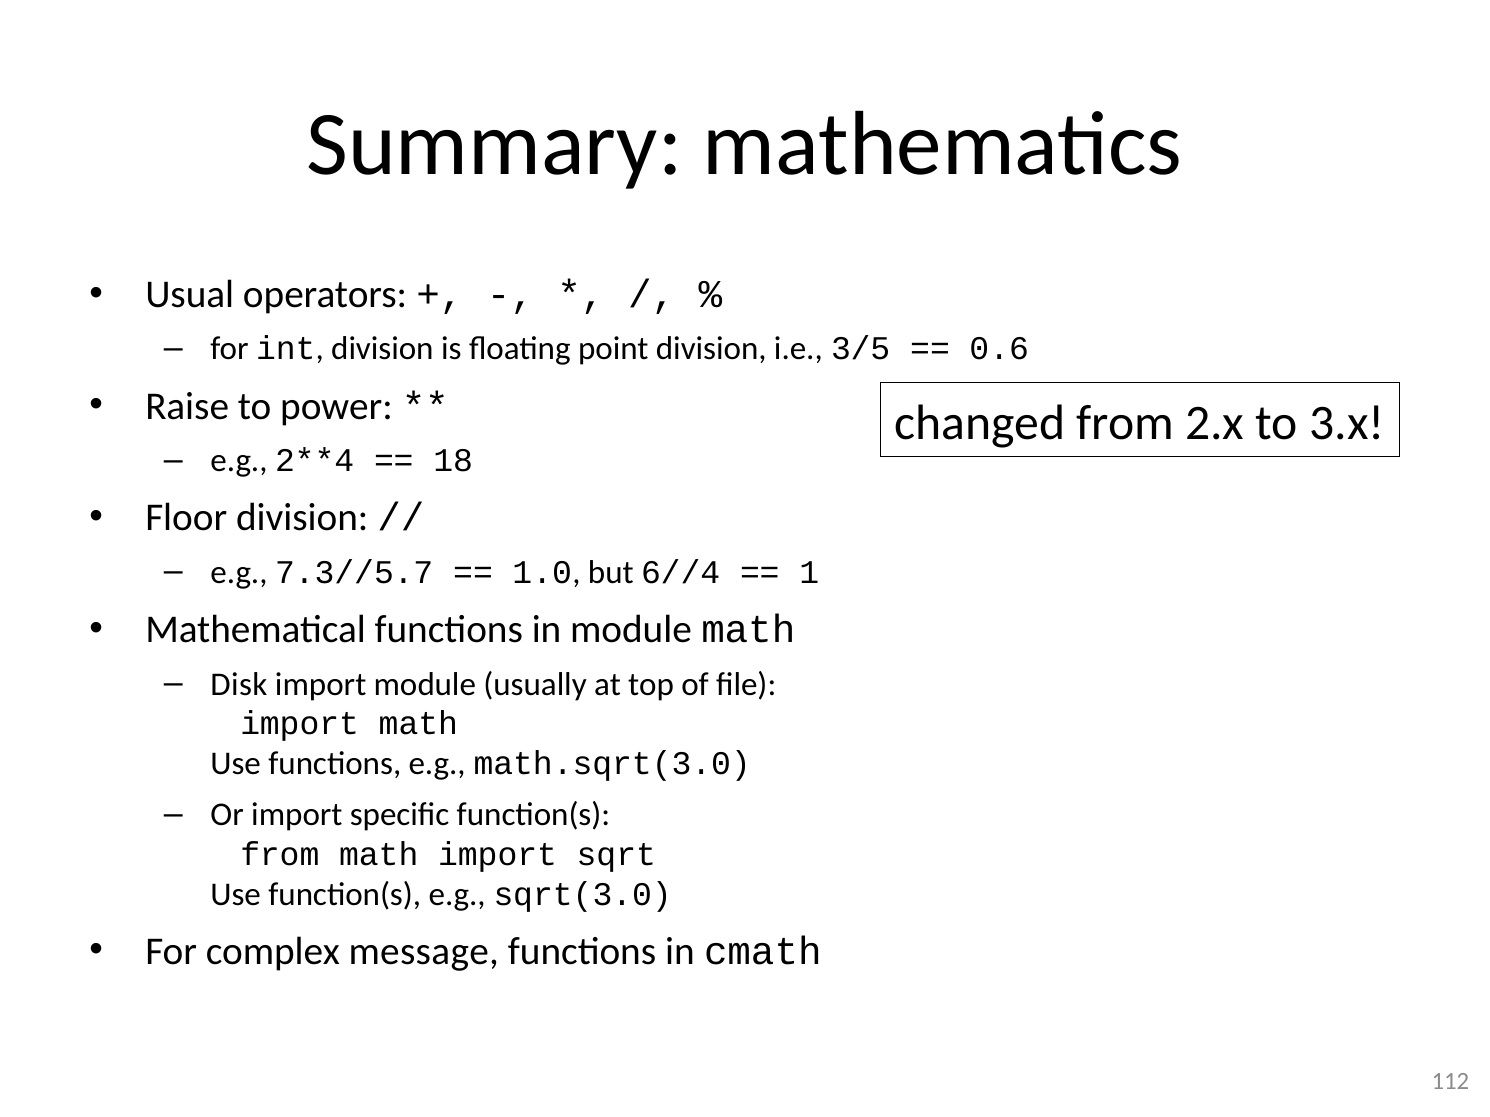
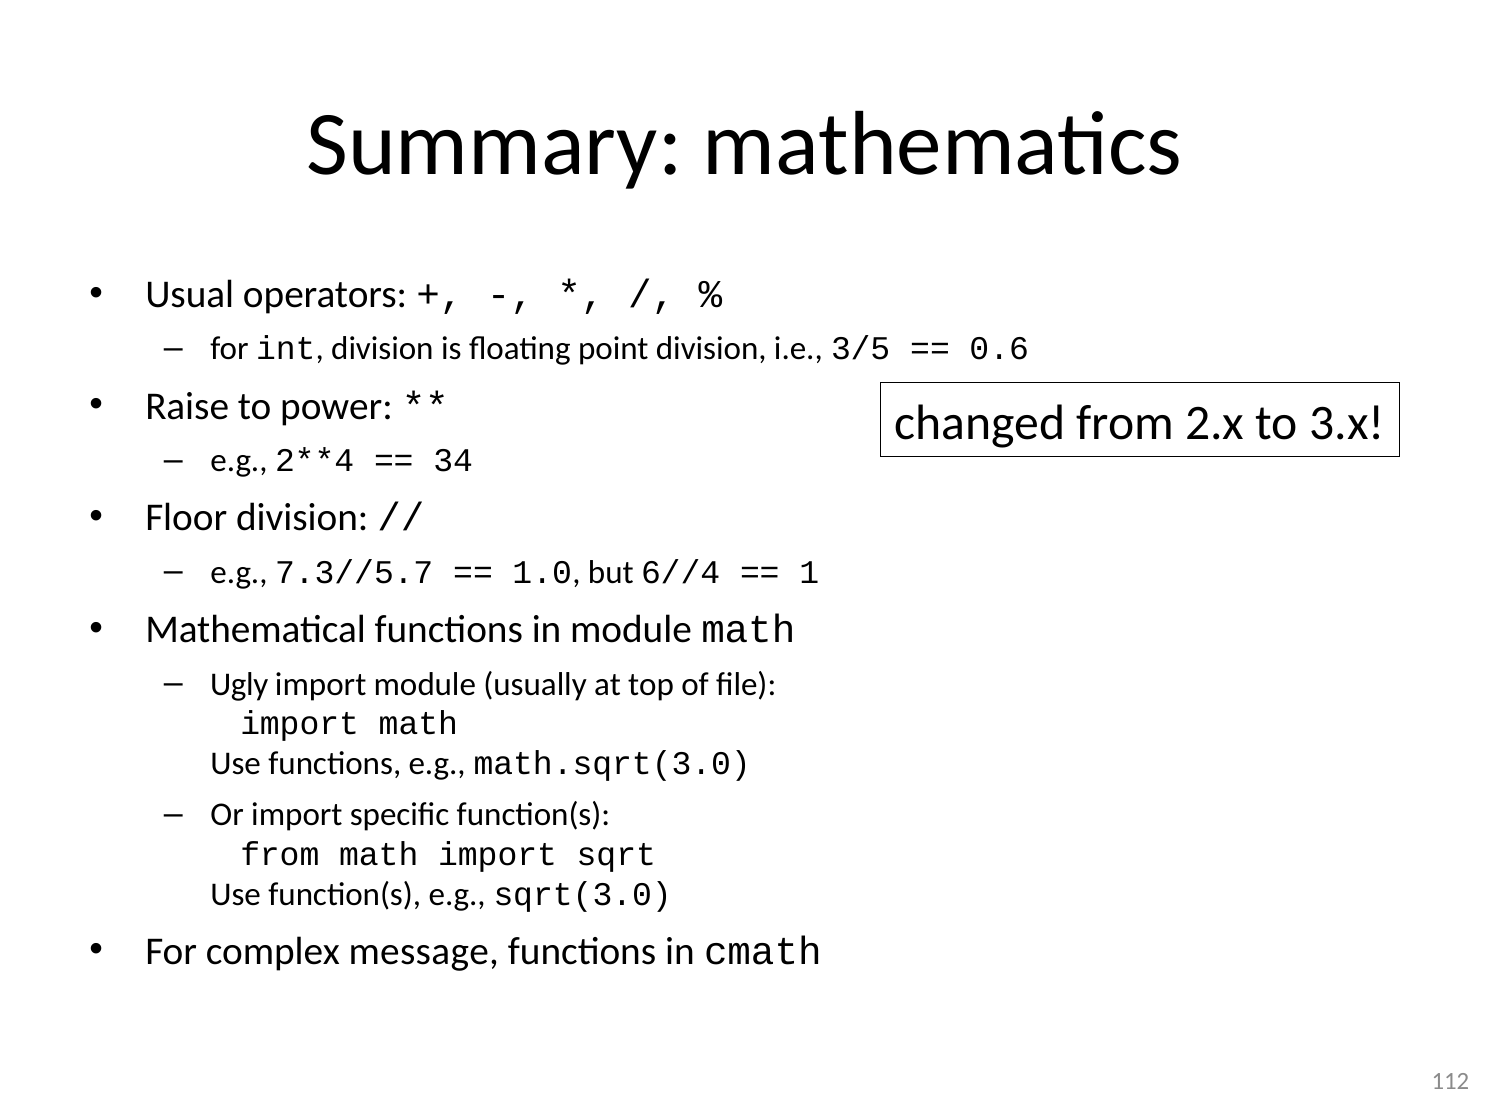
18: 18 -> 34 (453, 461)
Disk: Disk -> Ugly (239, 684)
